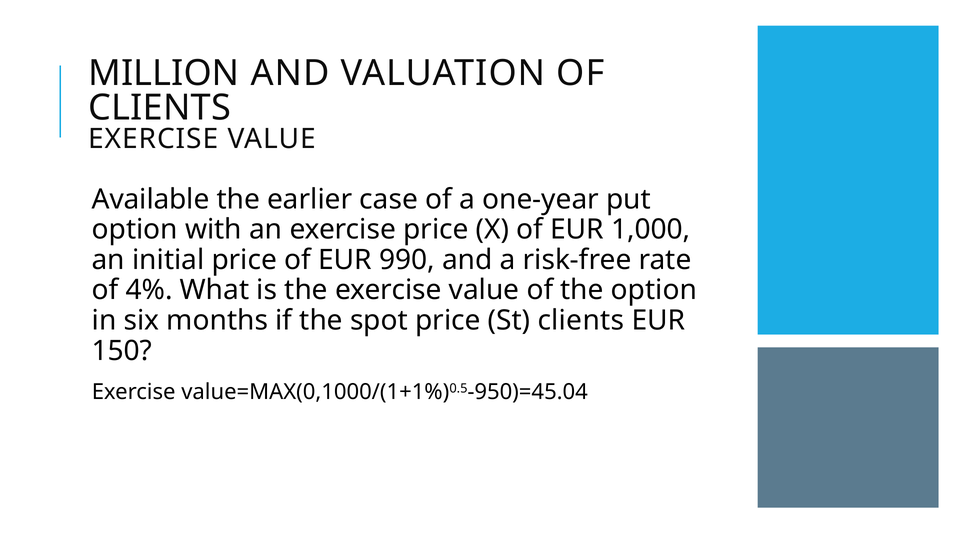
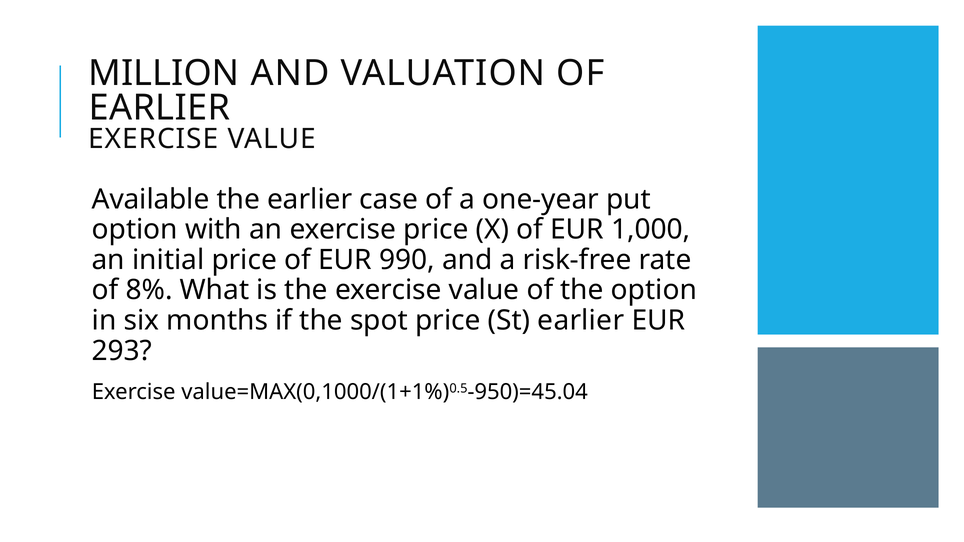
CLIENTS: CLIENTS -> EARLIER (159, 108)
4%: 4% -> 8% (149, 290)
St clients: clients -> earlier (581, 321)
150: 150 -> 293 (122, 351)
